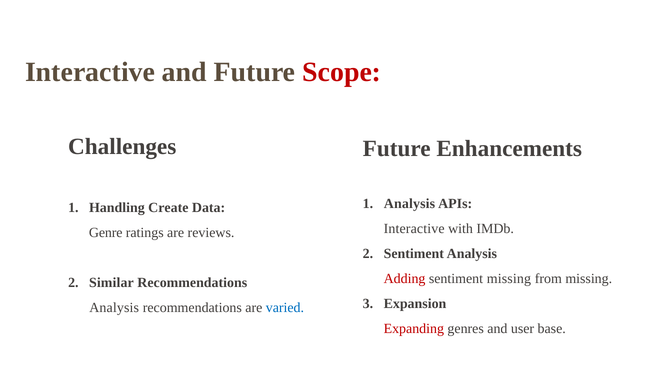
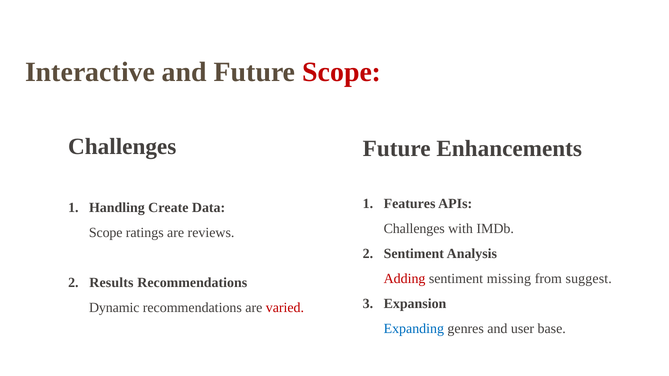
Analysis: Analysis -> Features (410, 204)
Interactive: Interactive -> Challenges (414, 229)
Genre: Genre -> Scope (106, 233)
from missing: missing -> suggest (589, 279)
Similar: Similar -> Results (111, 283)
Analysis: Analysis -> Dynamic (114, 308)
varied colour: blue -> red (285, 308)
Expanding colour: red -> blue (414, 329)
